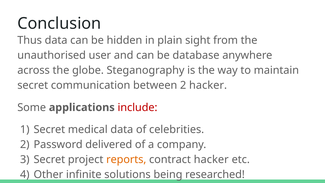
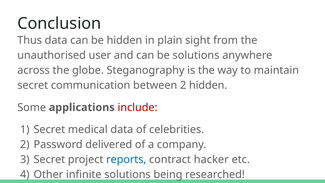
be database: database -> solutions (196, 55)
2 hacker: hacker -> hidden (208, 85)
reports colour: orange -> blue (126, 159)
